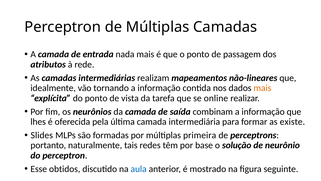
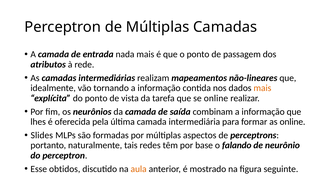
as existe: existe -> online (292, 122)
primeira: primeira -> aspectos (200, 135)
solução: solução -> falando (237, 145)
aula colour: blue -> orange (139, 169)
